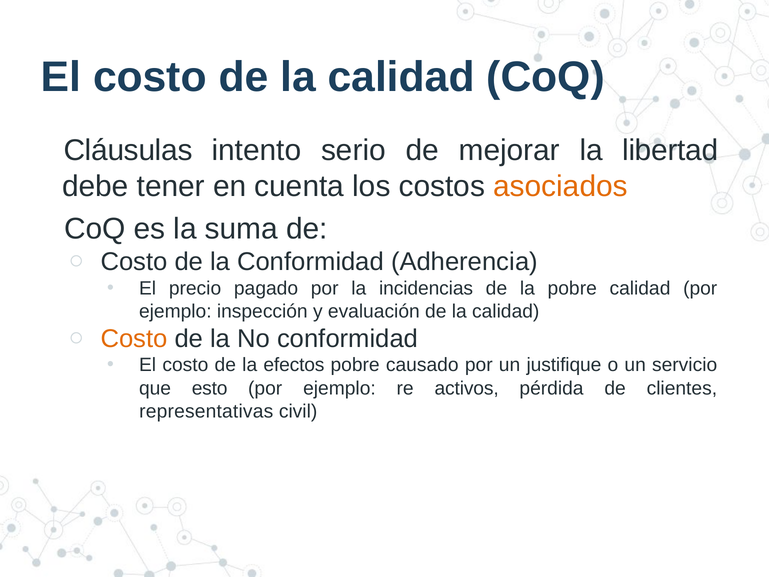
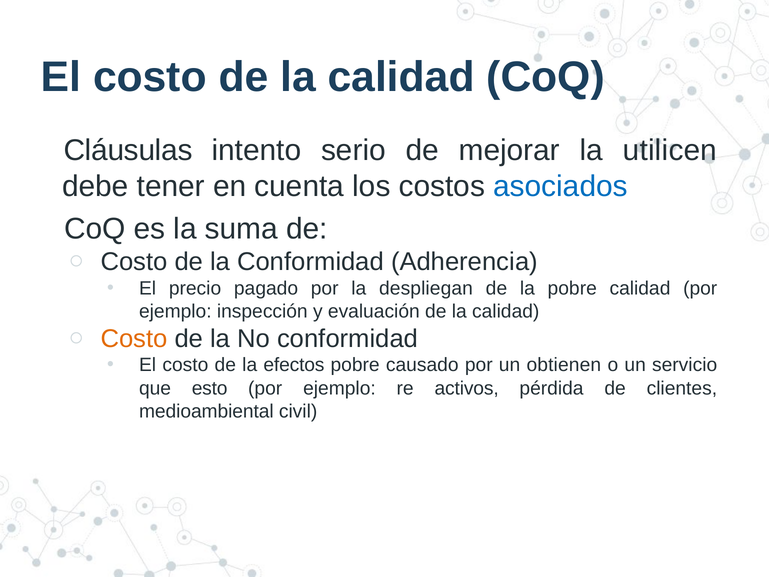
libertad: libertad -> utilicen (670, 150)
asociados colour: orange -> blue (560, 186)
incidencias: incidencias -> despliegan (426, 288)
justifique: justifique -> obtienen (564, 365)
representativas: representativas -> medioambiental (206, 411)
